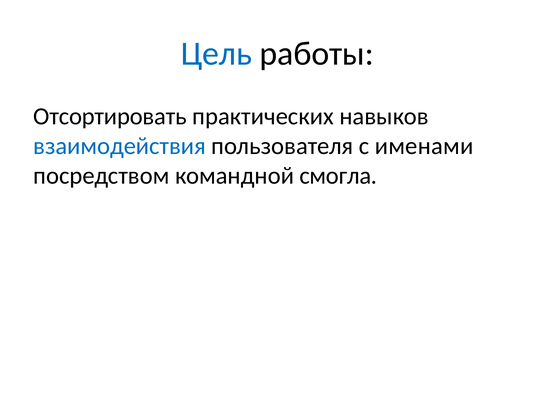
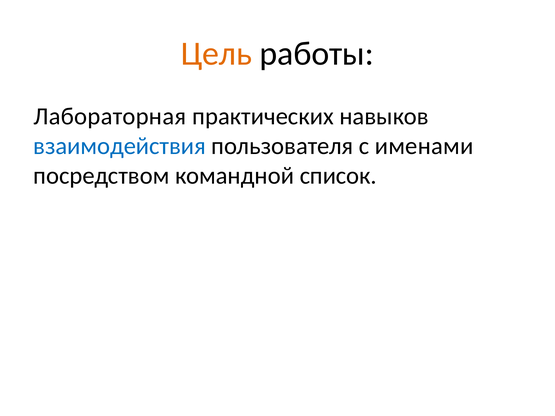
Цель colour: blue -> orange (216, 54)
Отсортировать: Отсортировать -> Лабораторная (110, 116)
смогла: смогла -> список (338, 176)
